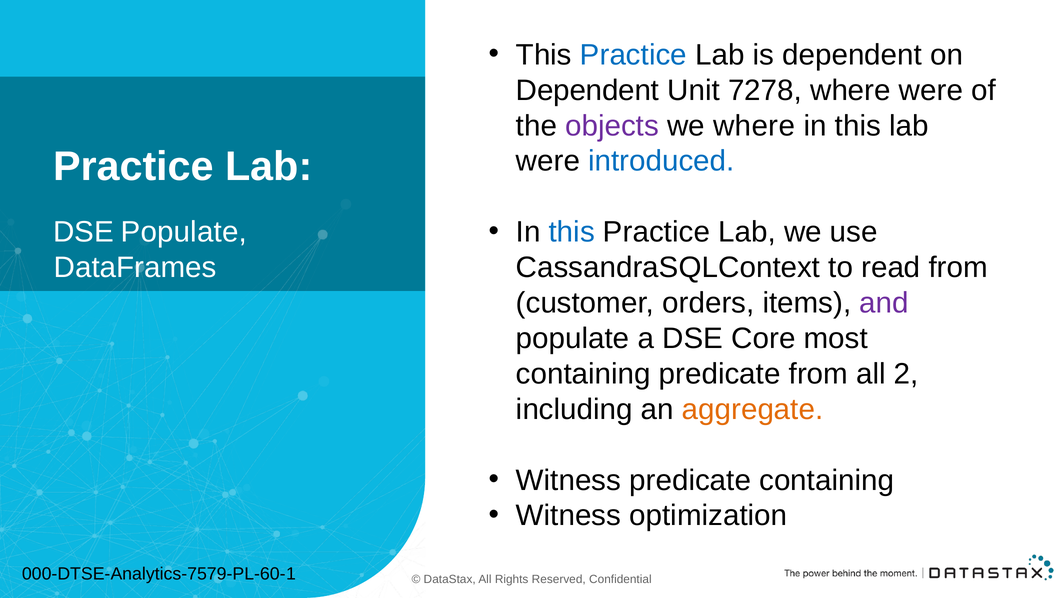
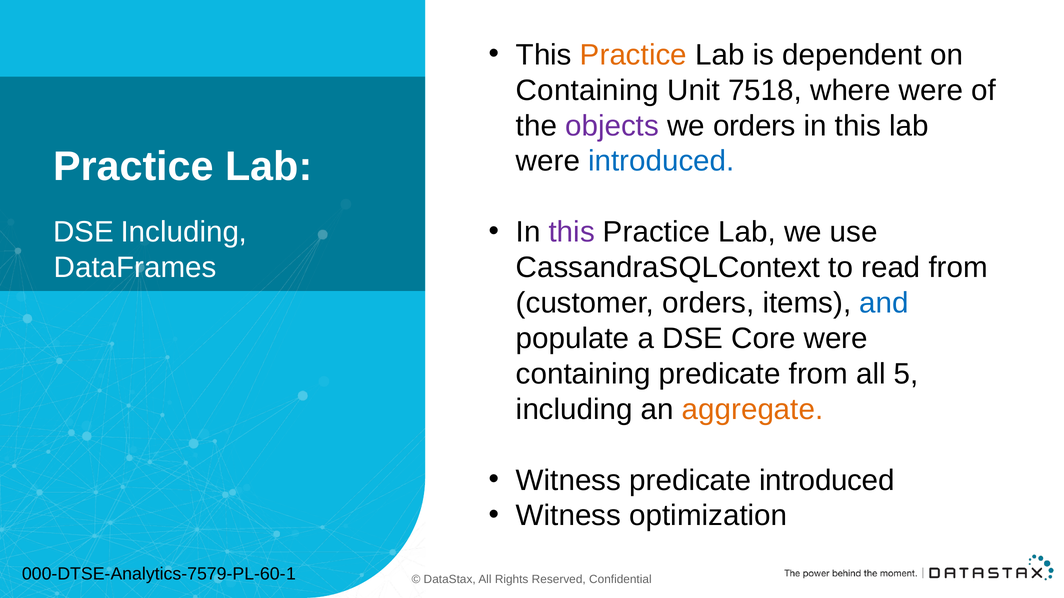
Practice colour: blue -> orange (633, 55)
Dependent: Dependent -> Containing (587, 90)
7278: 7278 -> 7518 (765, 90)
we where: where -> orders (754, 126)
this colour: blue -> purple (572, 232)
DSE Populate: Populate -> Including (184, 232)
and colour: purple -> blue (884, 303)
Core most: most -> were (836, 339)
2: 2 -> 5 (906, 374)
predicate containing: containing -> introduced (827, 481)
